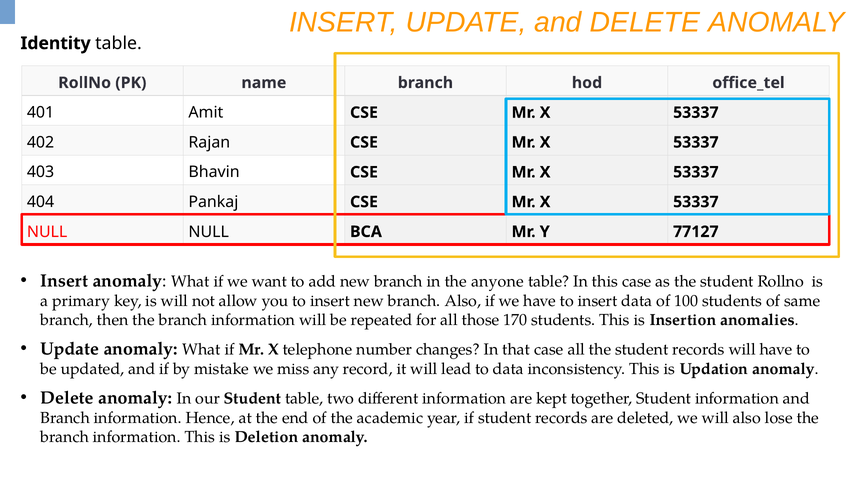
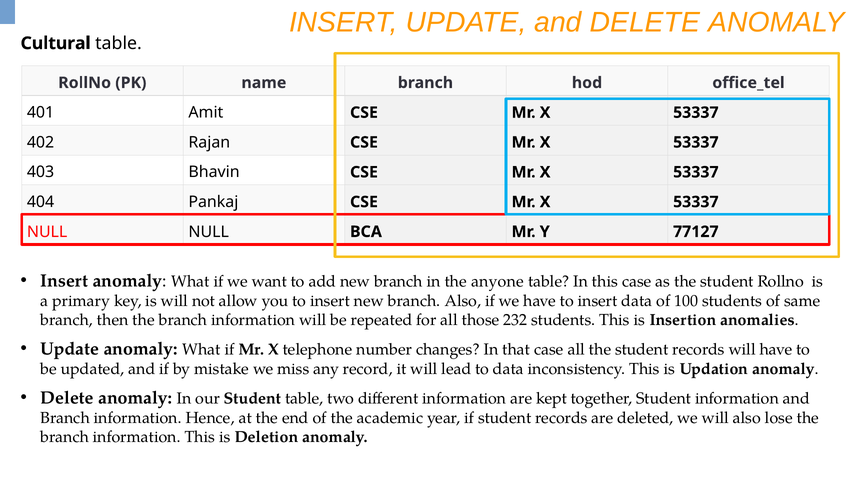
Identity: Identity -> Cultural (56, 43)
170: 170 -> 232 (515, 320)
